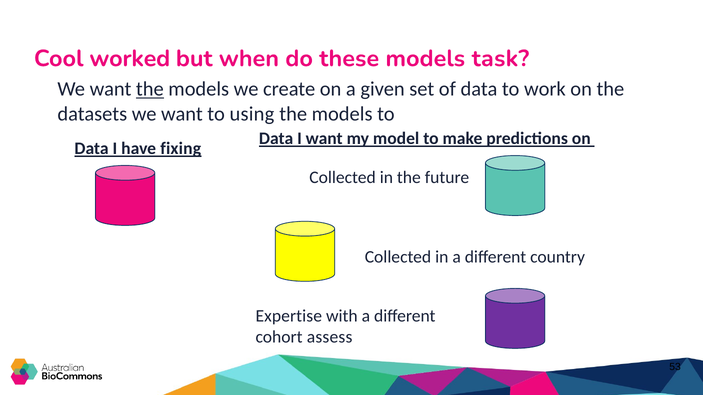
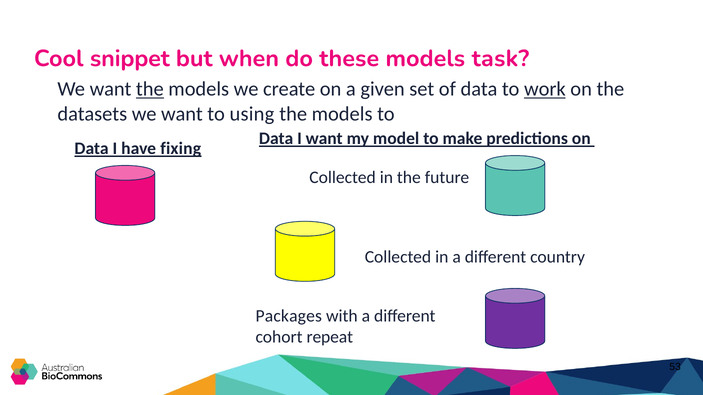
worked: worked -> snippet (130, 58)
work underline: none -> present (545, 89)
Expertise: Expertise -> Packages (289, 316)
assess: assess -> repeat (330, 337)
